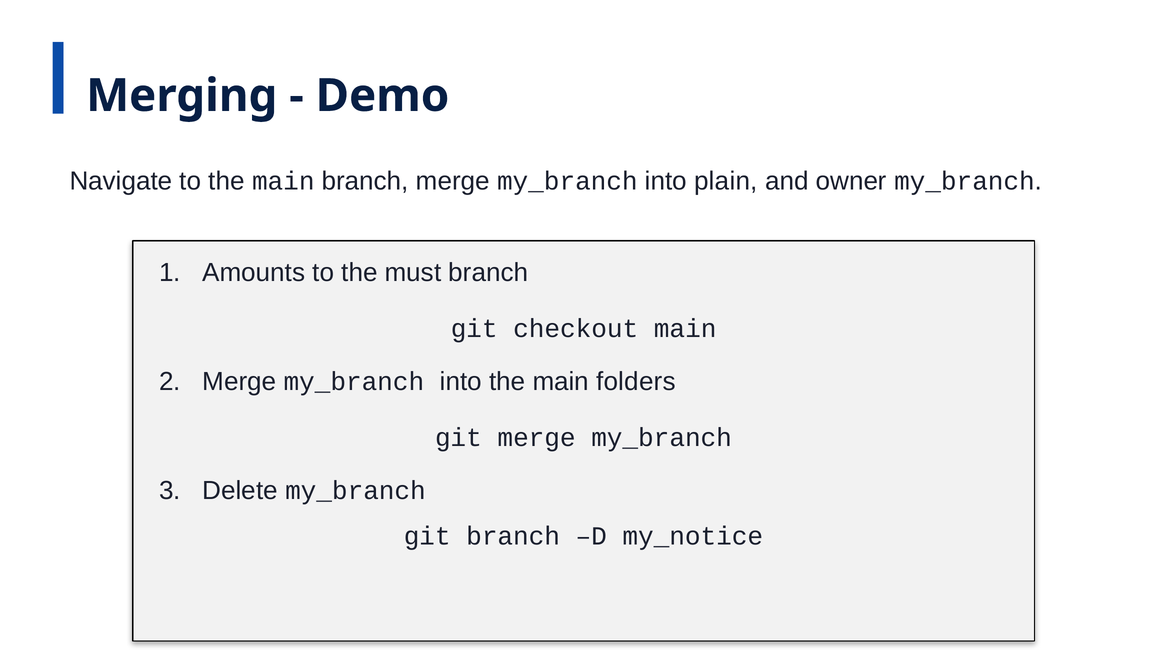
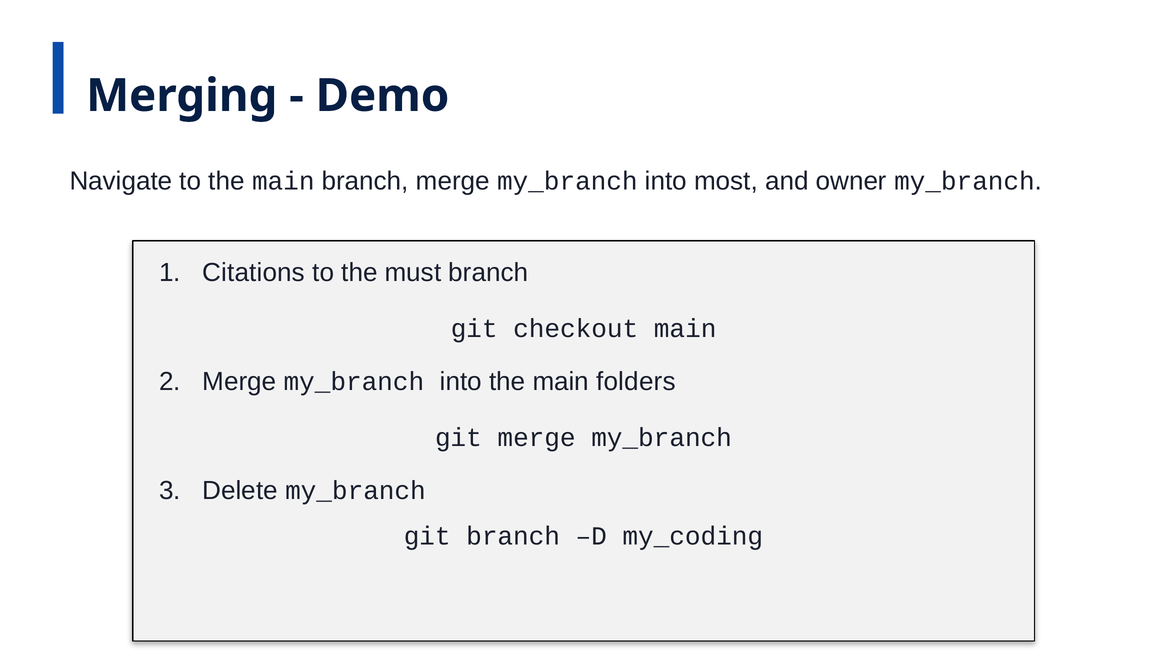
plain: plain -> most (726, 181)
Amounts: Amounts -> Citations (254, 272)
my_notice: my_notice -> my_coding (693, 536)
